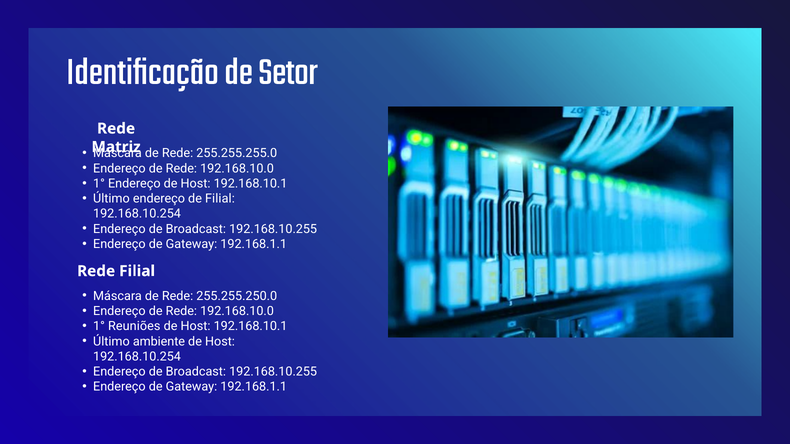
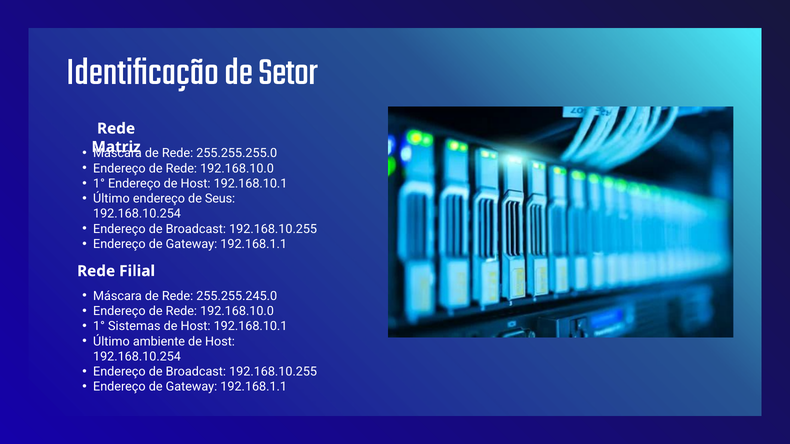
de Filial: Filial -> Seus (220, 199)
255.255.250.0: 255.255.250.0 -> 255.255.245.0 (237, 296)
Reuniões: Reuniões -> Sistemas (134, 327)
